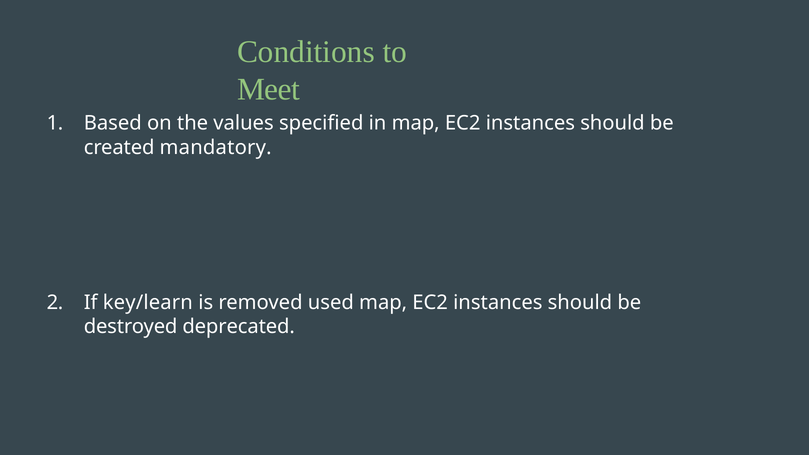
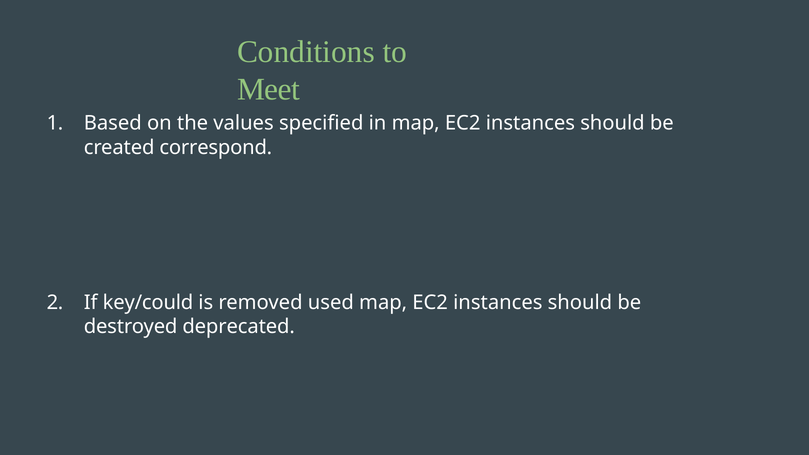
mandatory: mandatory -> correspond (216, 148)
key/learn: key/learn -> key/could (148, 303)
